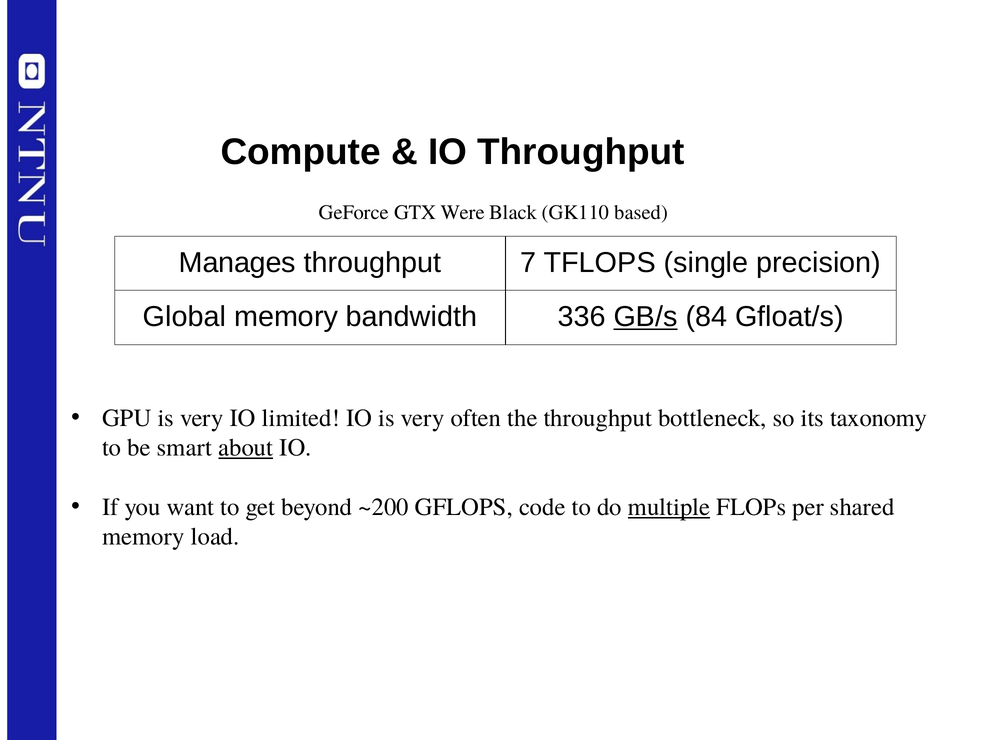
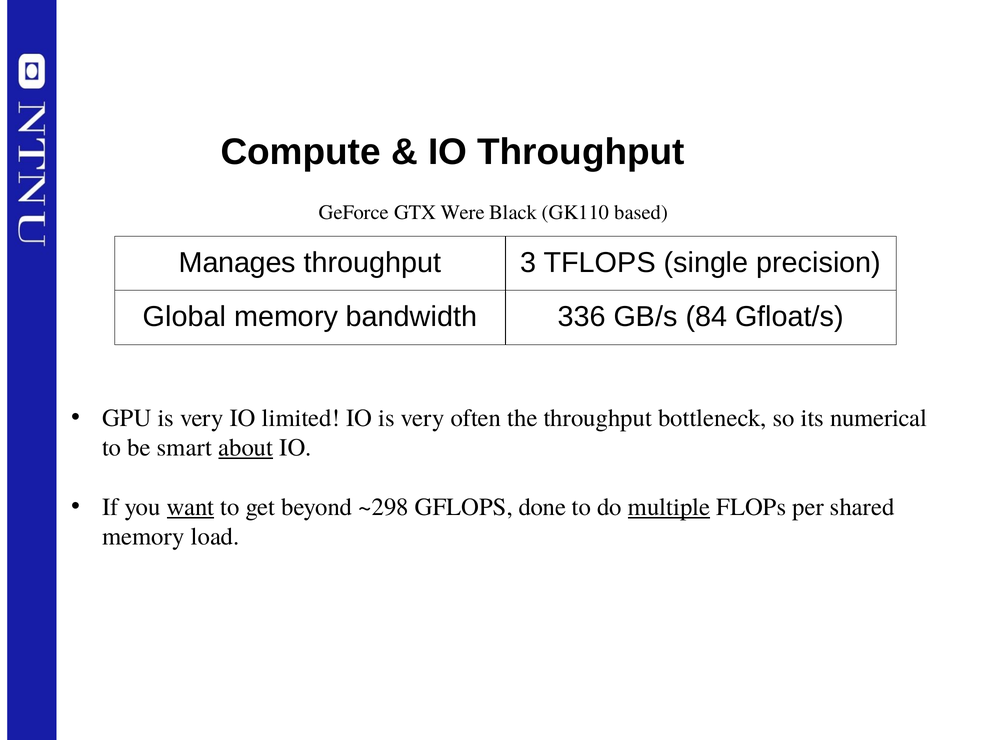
7: 7 -> 3 (528, 263)
GB/s underline: present -> none (646, 317)
taxonomy: taxonomy -> numerical (879, 418)
want underline: none -> present (191, 507)
~200: ~200 -> ~298 (384, 507)
code: code -> done (542, 507)
